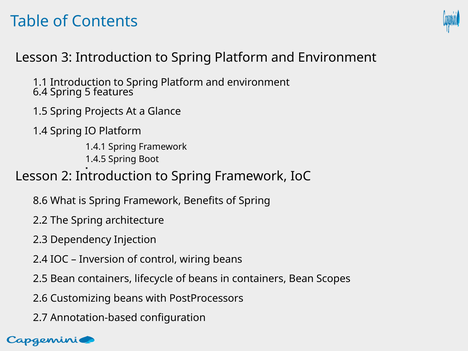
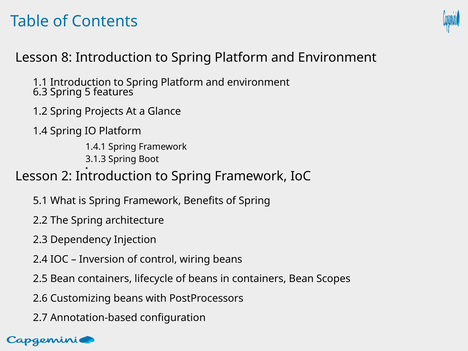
3: 3 -> 8 (67, 57)
6.4: 6.4 -> 6.3 (40, 92)
1.5: 1.5 -> 1.2 (40, 112)
1.4.5: 1.4.5 -> 3.1.3 (96, 159)
8.6: 8.6 -> 5.1 (40, 201)
